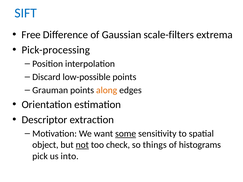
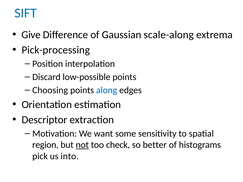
Free: Free -> Give (31, 35)
scale-filters: scale-filters -> scale-along (169, 35)
Grauman: Grauman -> Choosing (50, 90)
along colour: orange -> blue (107, 90)
some underline: present -> none (126, 134)
object: object -> region (45, 145)
things: things -> better (155, 145)
